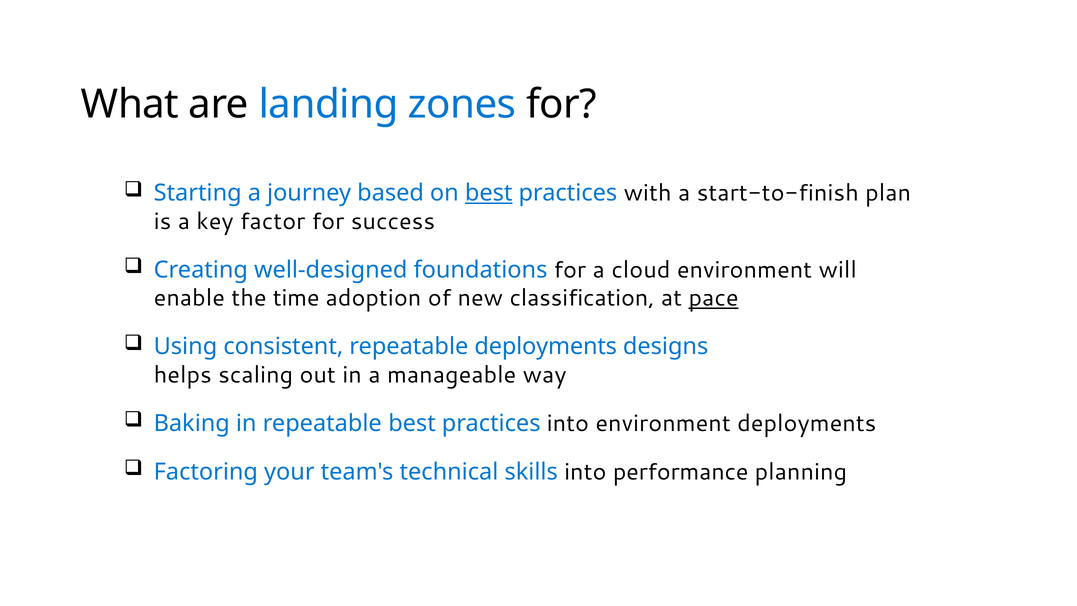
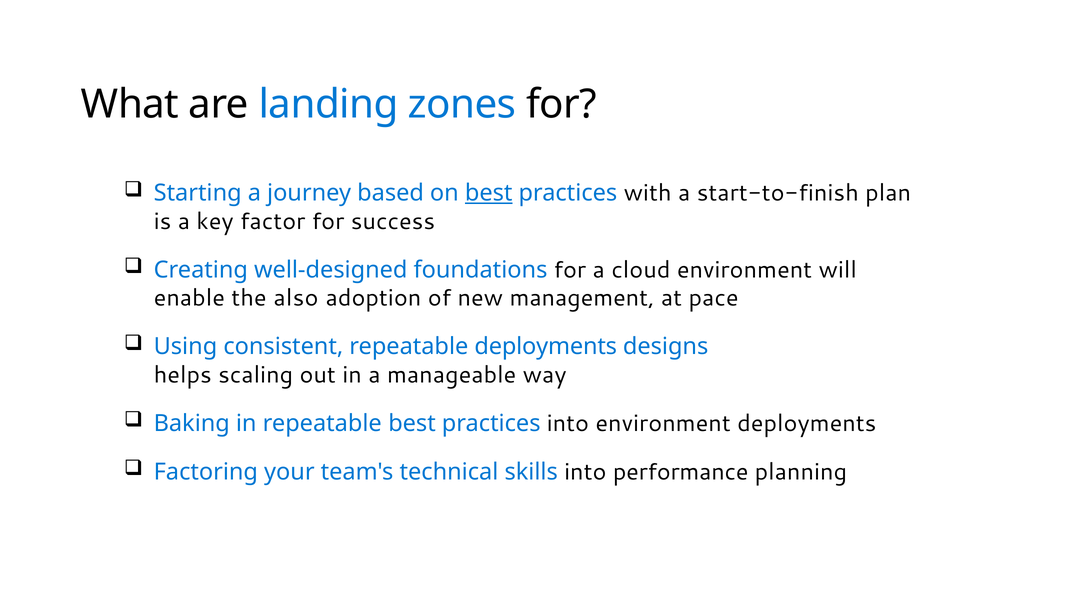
time: time -> also (296, 298)
classification: classification -> management (582, 298)
pace underline: present -> none (714, 298)
